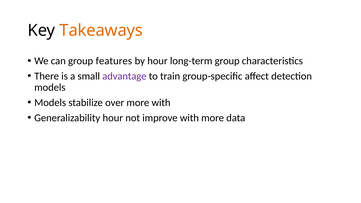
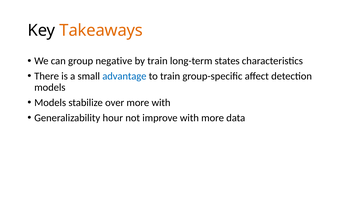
features: features -> negative (114, 61)
by hour: hour -> train (157, 61)
long-term group: group -> states (227, 61)
advantage colour: purple -> blue (124, 76)
